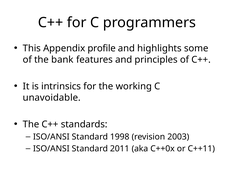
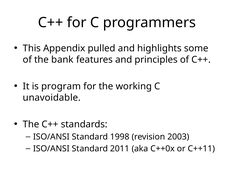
profile: profile -> pulled (102, 48)
intrinsics: intrinsics -> program (61, 87)
